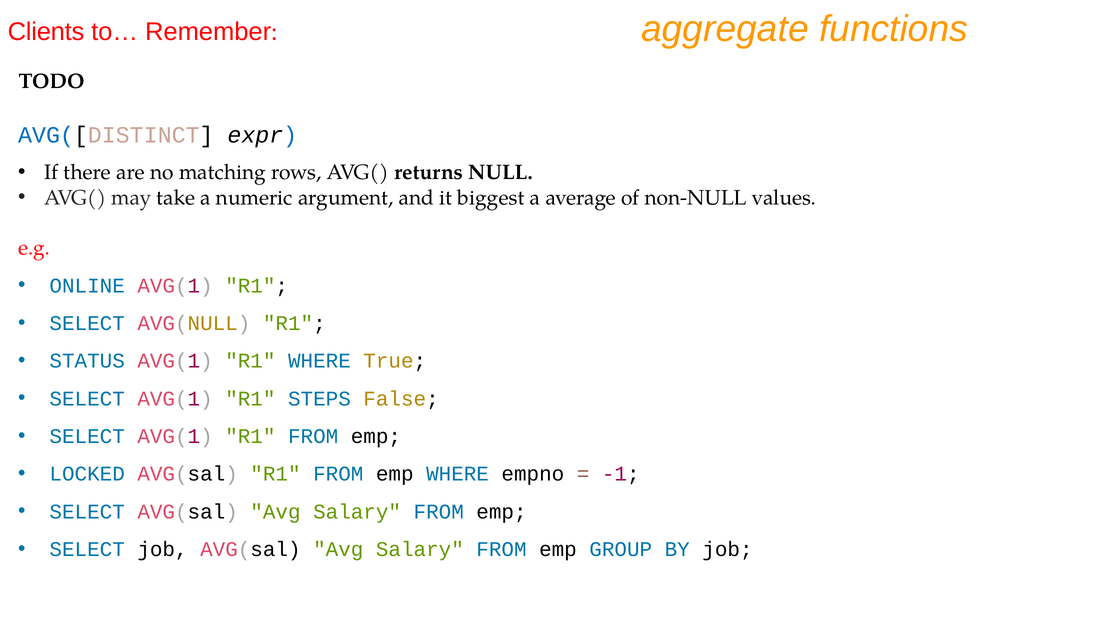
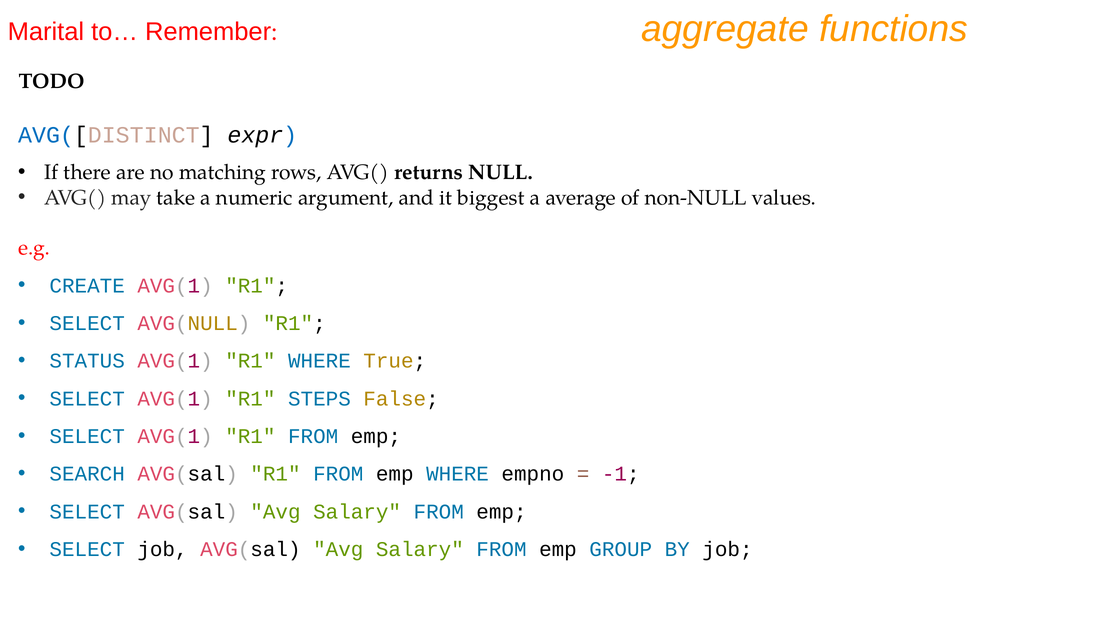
Clients: Clients -> Marital (46, 32)
ONLINE: ONLINE -> CREATE (87, 286)
LOCKED: LOCKED -> SEARCH (87, 474)
